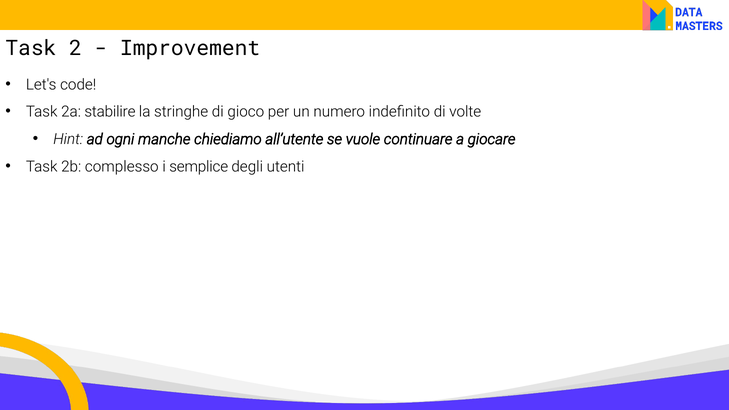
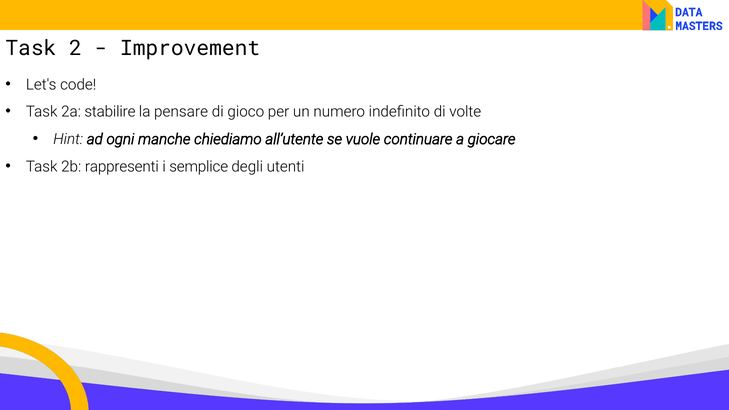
stringhe: stringhe -> pensare (181, 112)
complesso: complesso -> rappresenti (122, 167)
